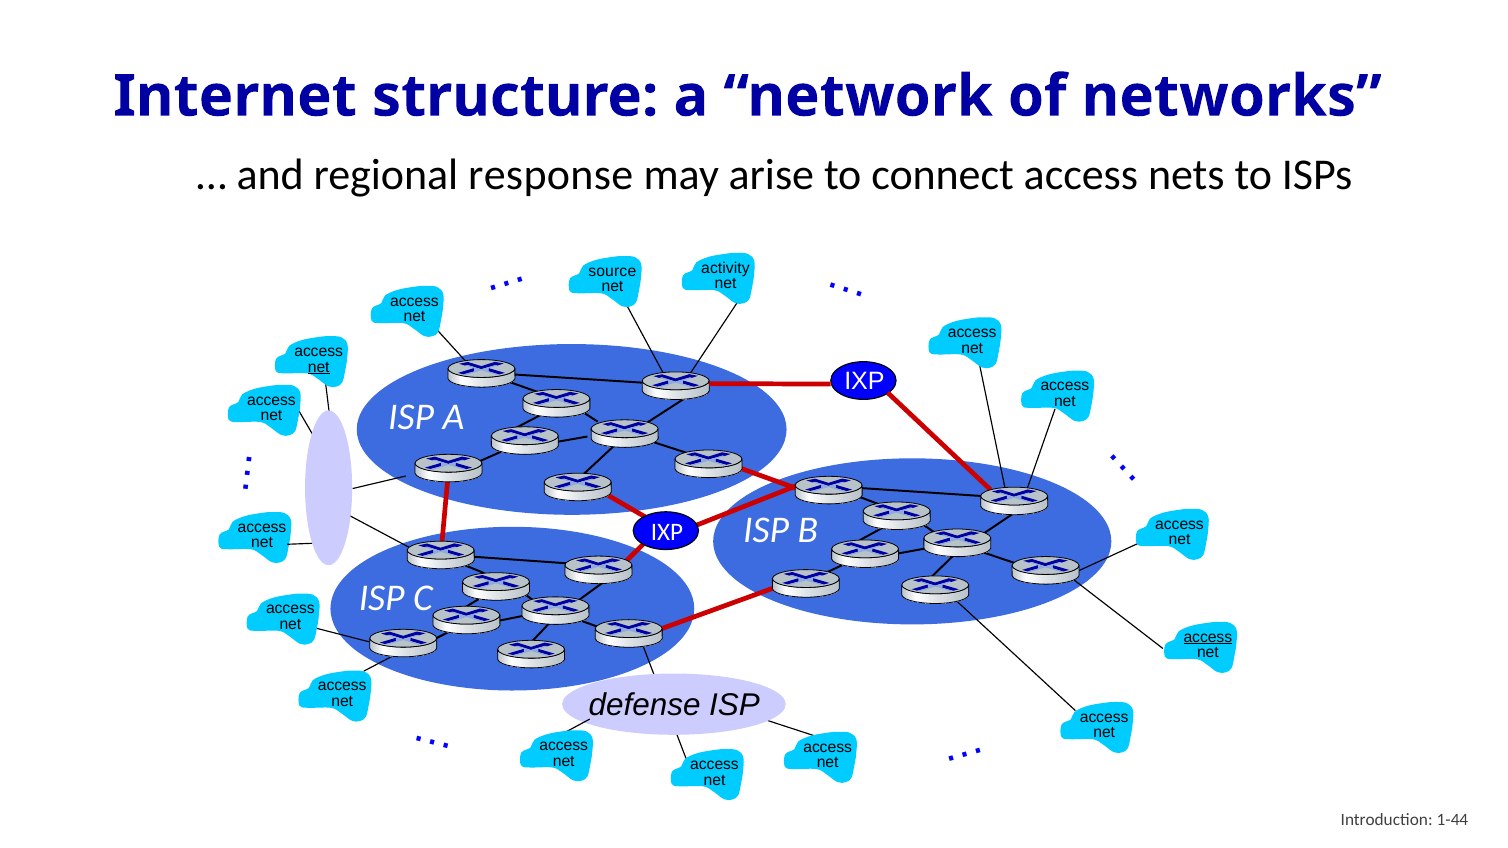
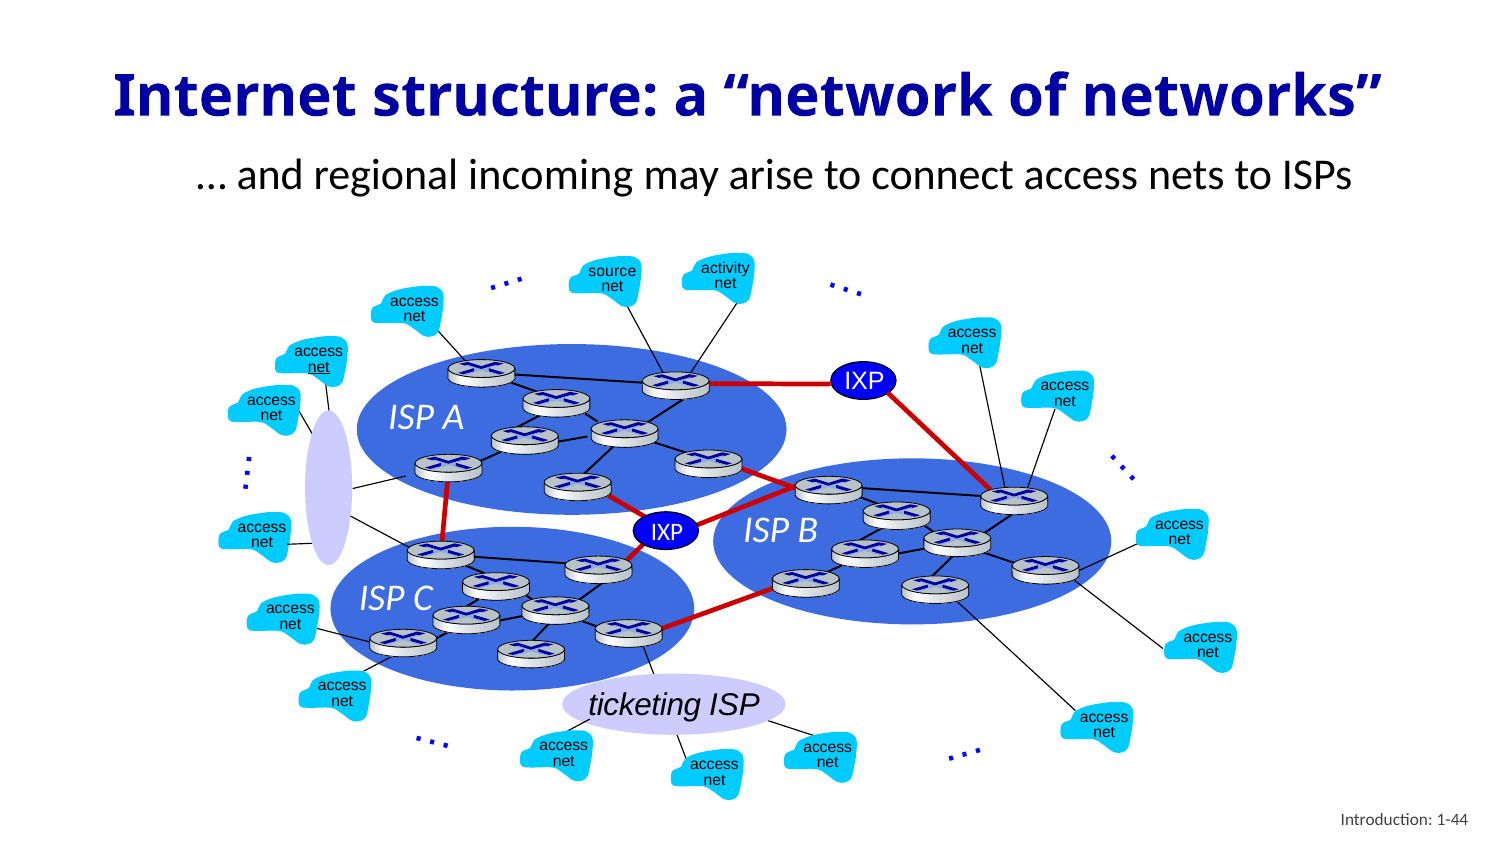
response: response -> incoming (551, 175)
access underline: present -> none (1208, 637)
defense: defense -> ticketing (645, 705)
